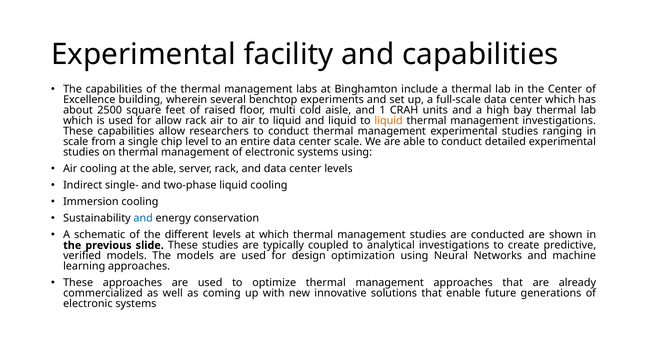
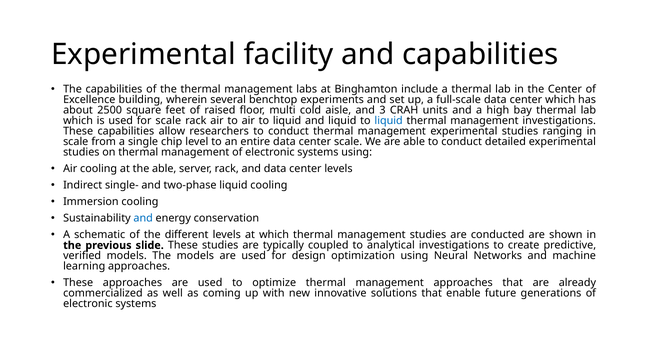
1: 1 -> 3 (382, 110)
for allow: allow -> scale (168, 121)
liquid colour: orange -> blue (389, 121)
